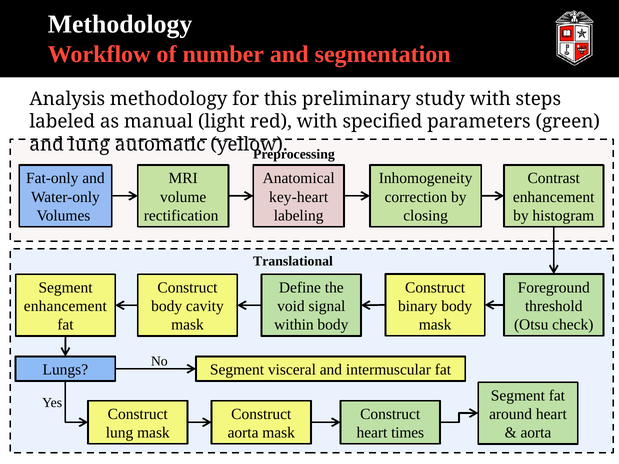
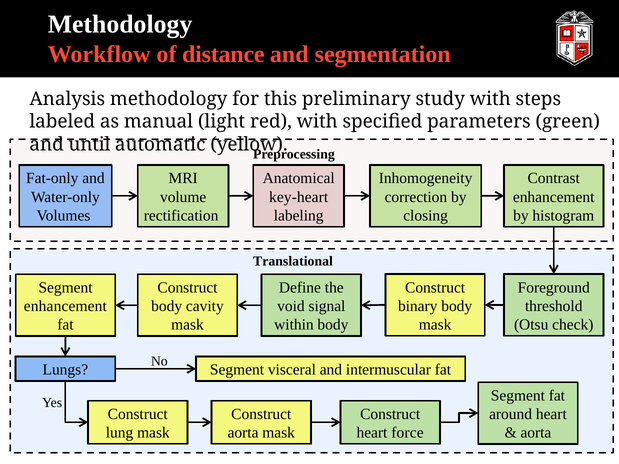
number: number -> distance (223, 54)
and lung: lung -> until (89, 144)
times: times -> force (407, 433)
